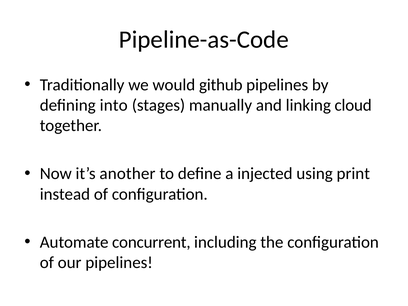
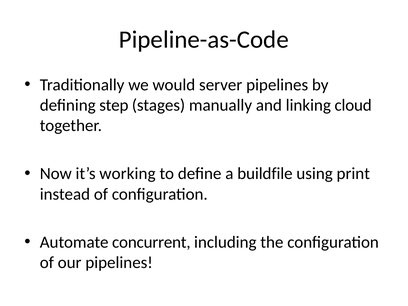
github: github -> server (221, 85)
into: into -> step (114, 105)
another: another -> working (127, 174)
injected: injected -> buildfile (265, 174)
